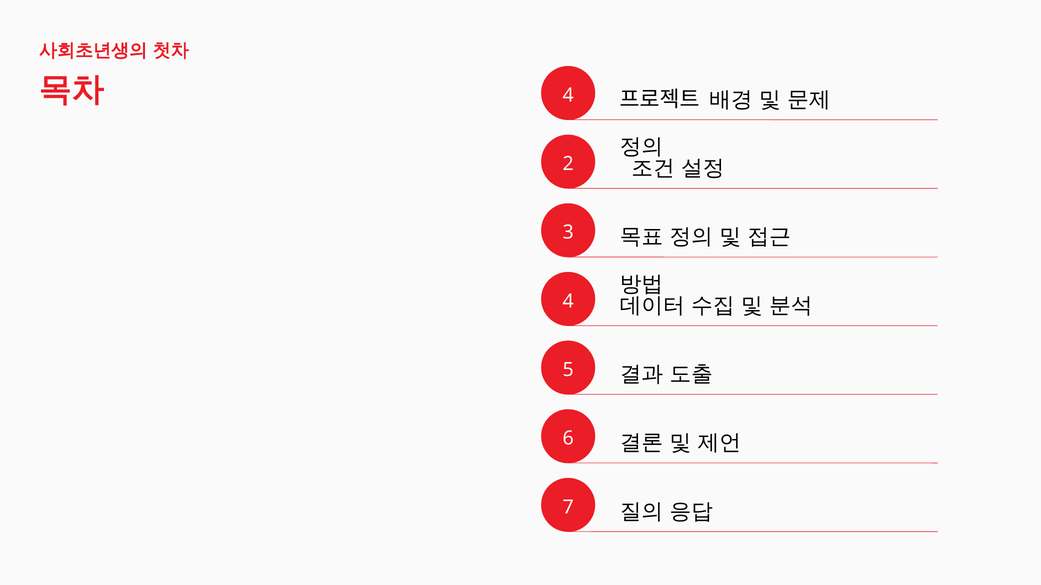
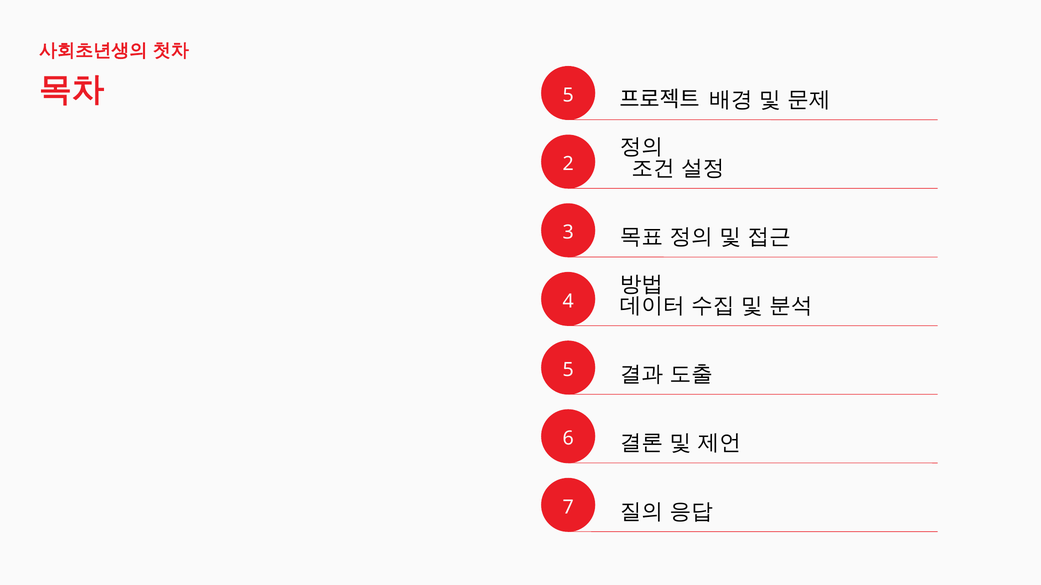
4: 4 -> 5 (568, 95)
